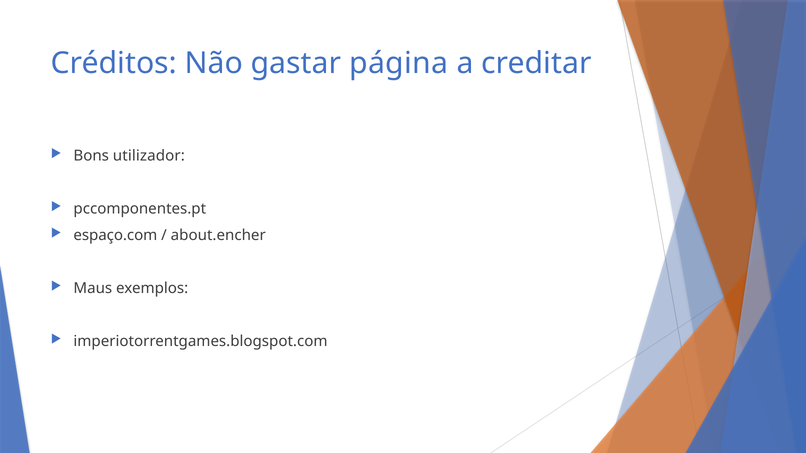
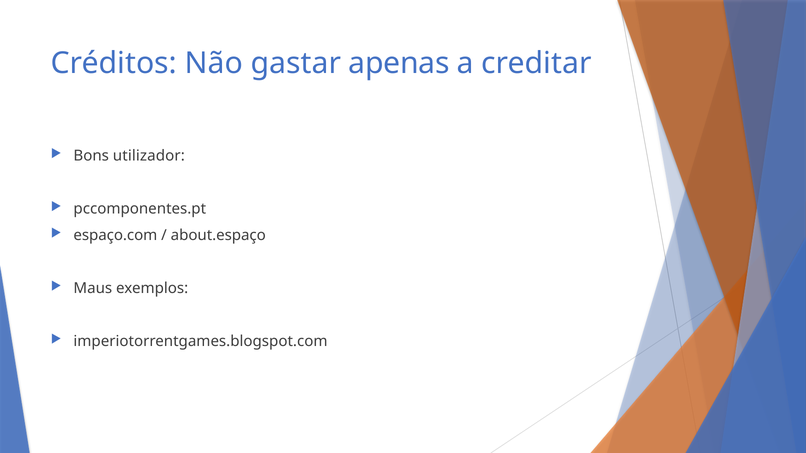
página: página -> apenas (399, 64)
about.encher: about.encher -> about.espaço (218, 236)
